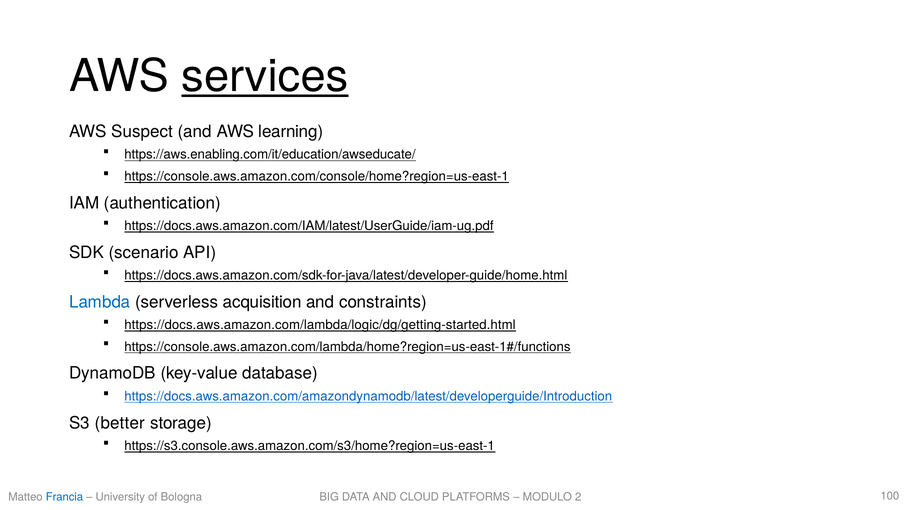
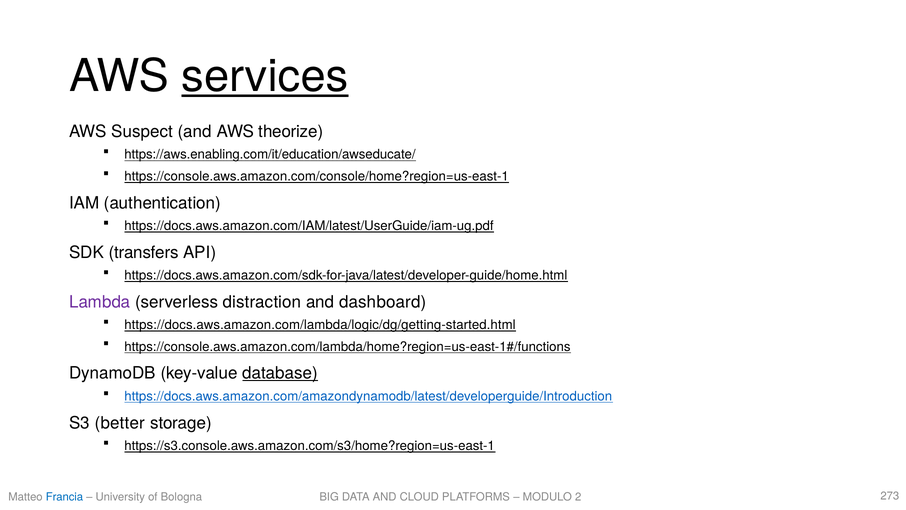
learning: learning -> theorize (291, 132)
scenario: scenario -> transfers (144, 252)
Lambda colour: blue -> purple (100, 302)
acquisition: acquisition -> distraction (262, 302)
constraints: constraints -> dashboard (383, 302)
database underline: none -> present (280, 373)
100: 100 -> 273 (890, 496)
